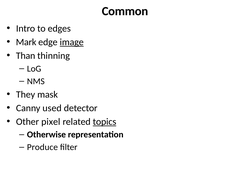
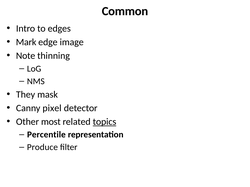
image underline: present -> none (72, 42)
Than: Than -> Note (26, 56)
used: used -> pixel (52, 108)
pixel: pixel -> most (51, 122)
Otherwise: Otherwise -> Percentile (46, 135)
